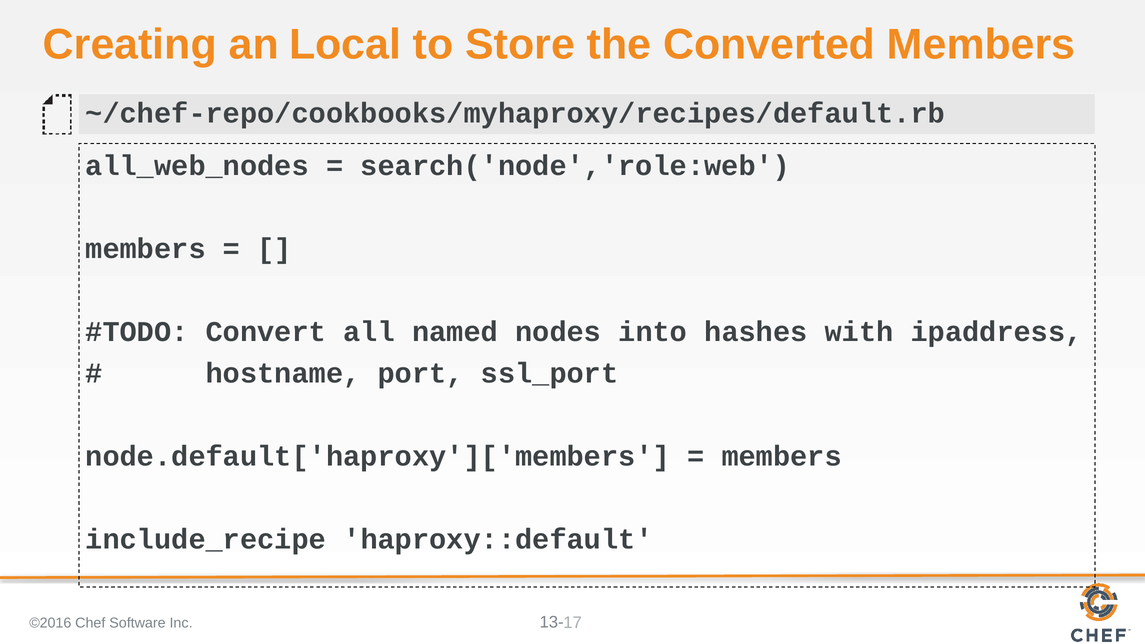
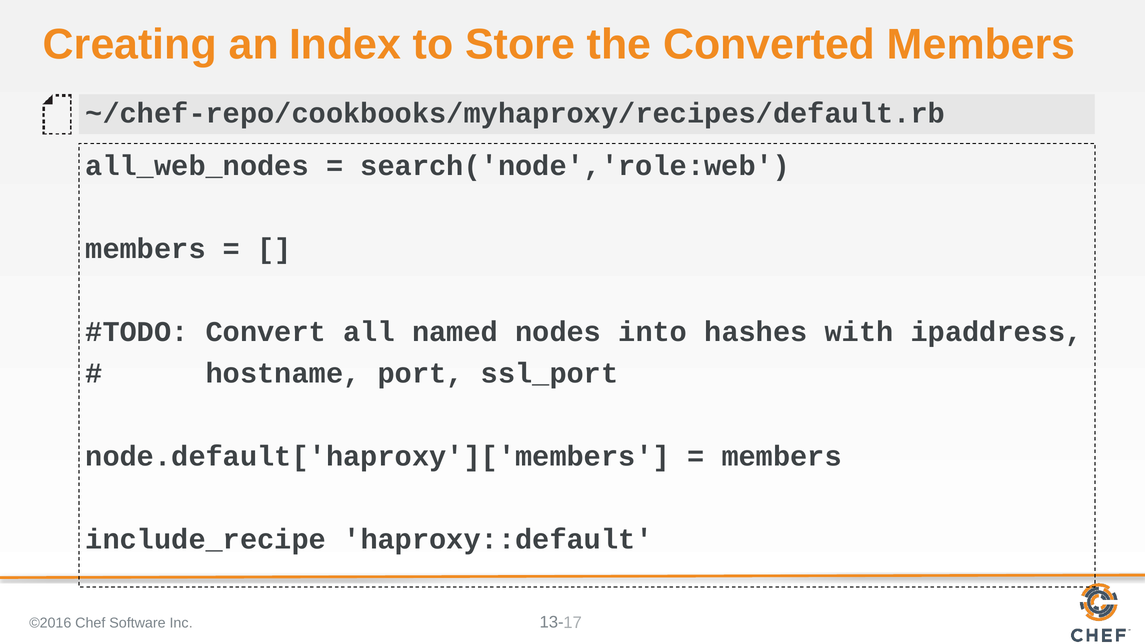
Local: Local -> Index (345, 44)
